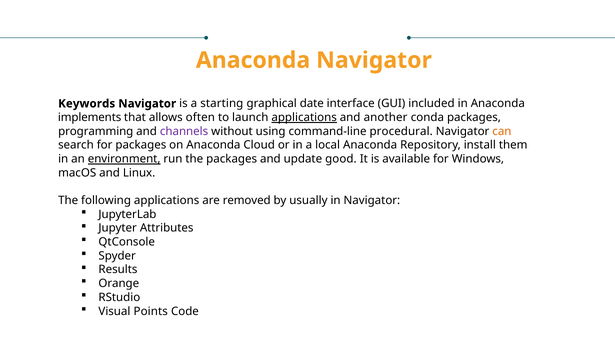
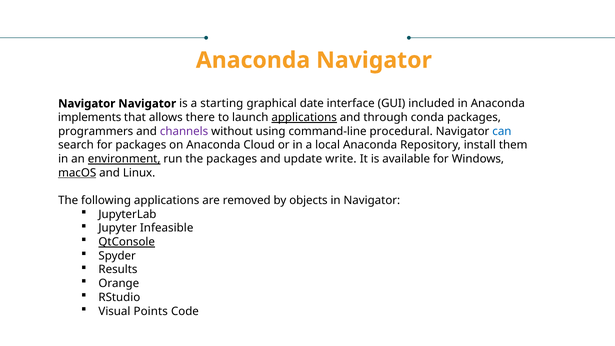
Keywords: Keywords -> Navigator (87, 104)
often: often -> there (200, 117)
another: another -> through (386, 117)
programming: programming -> programmers (96, 131)
can colour: orange -> blue (502, 131)
good: good -> write (341, 159)
macOS underline: none -> present (77, 173)
usually: usually -> objects (308, 200)
Attributes: Attributes -> Infeasible (167, 228)
QtConsole underline: none -> present (127, 242)
